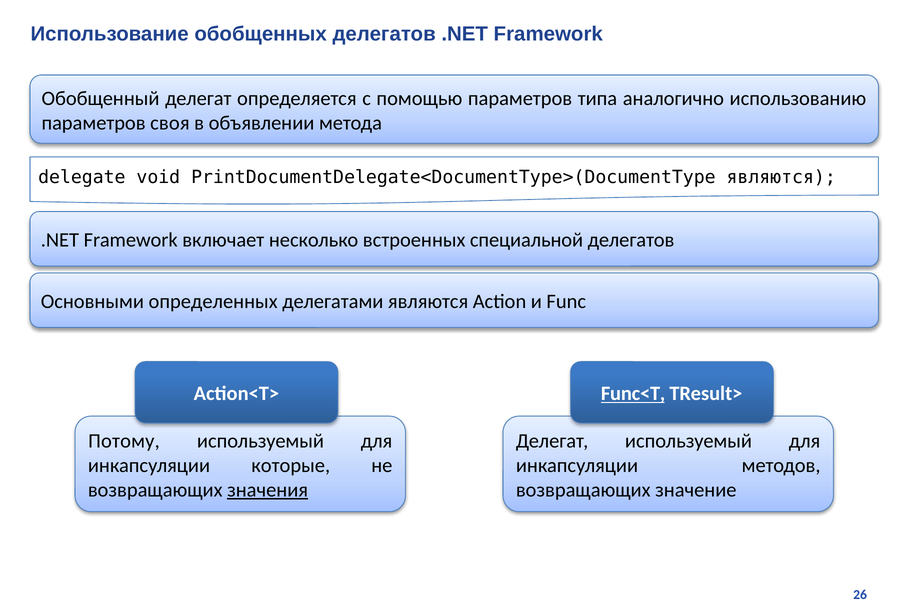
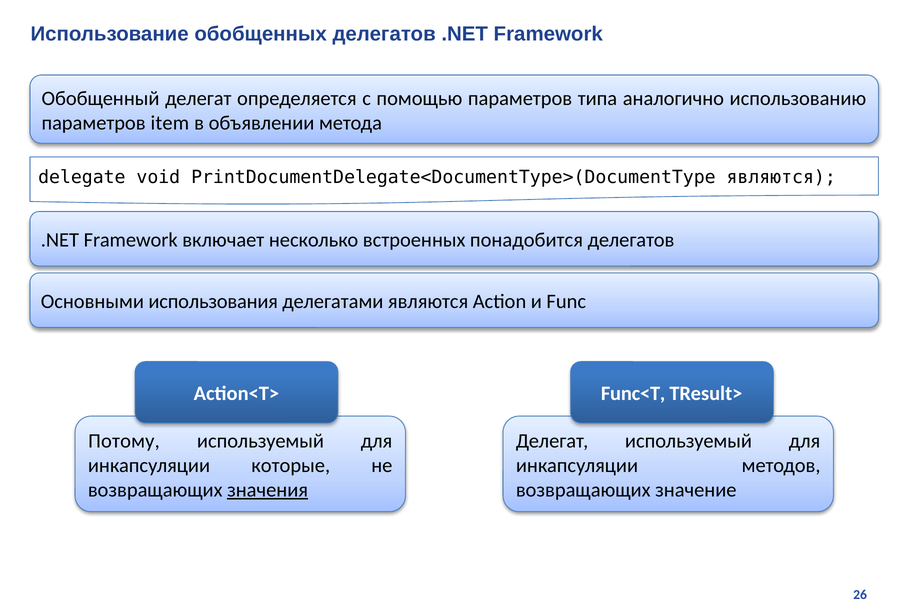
своя: своя -> item (170, 123)
специальной: специальной -> понадобится (526, 240)
определенных: определенных -> использования (213, 302)
Func<T underline: present -> none (633, 394)
